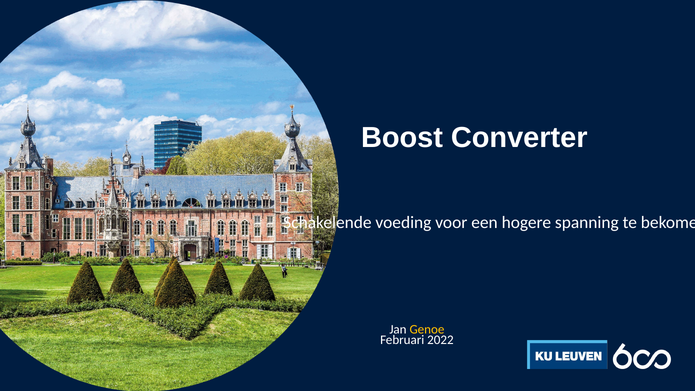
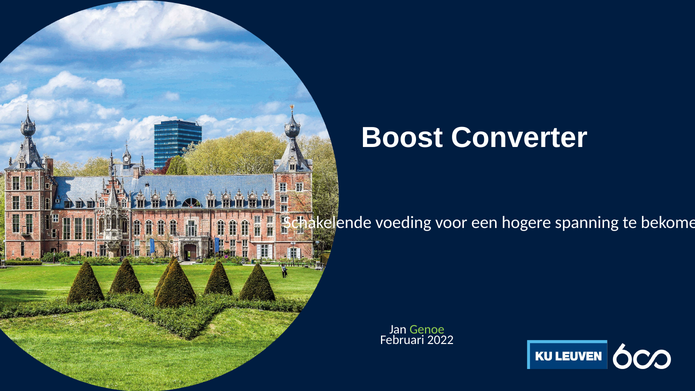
Genoe colour: yellow -> light green (427, 329)
